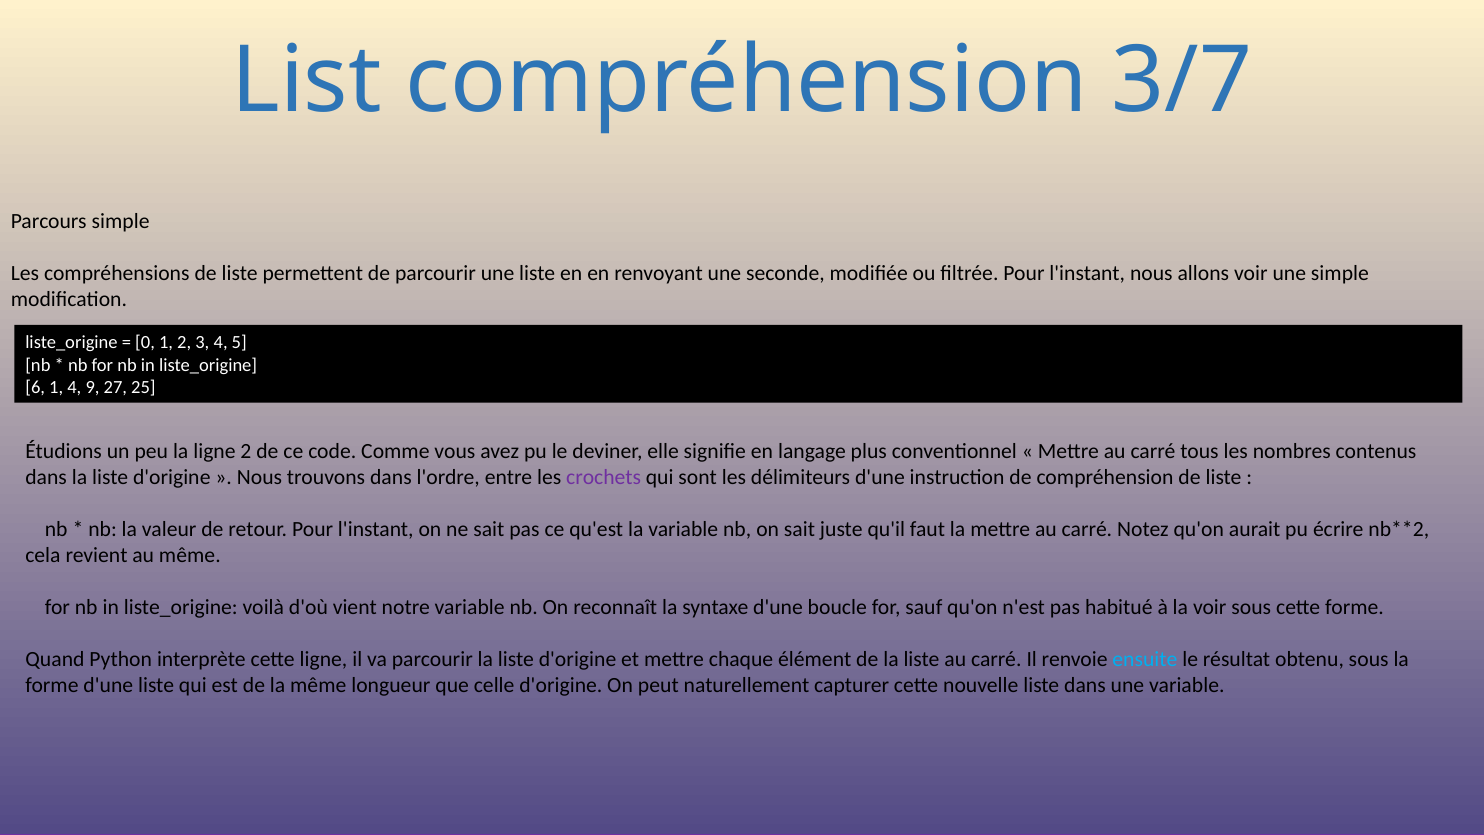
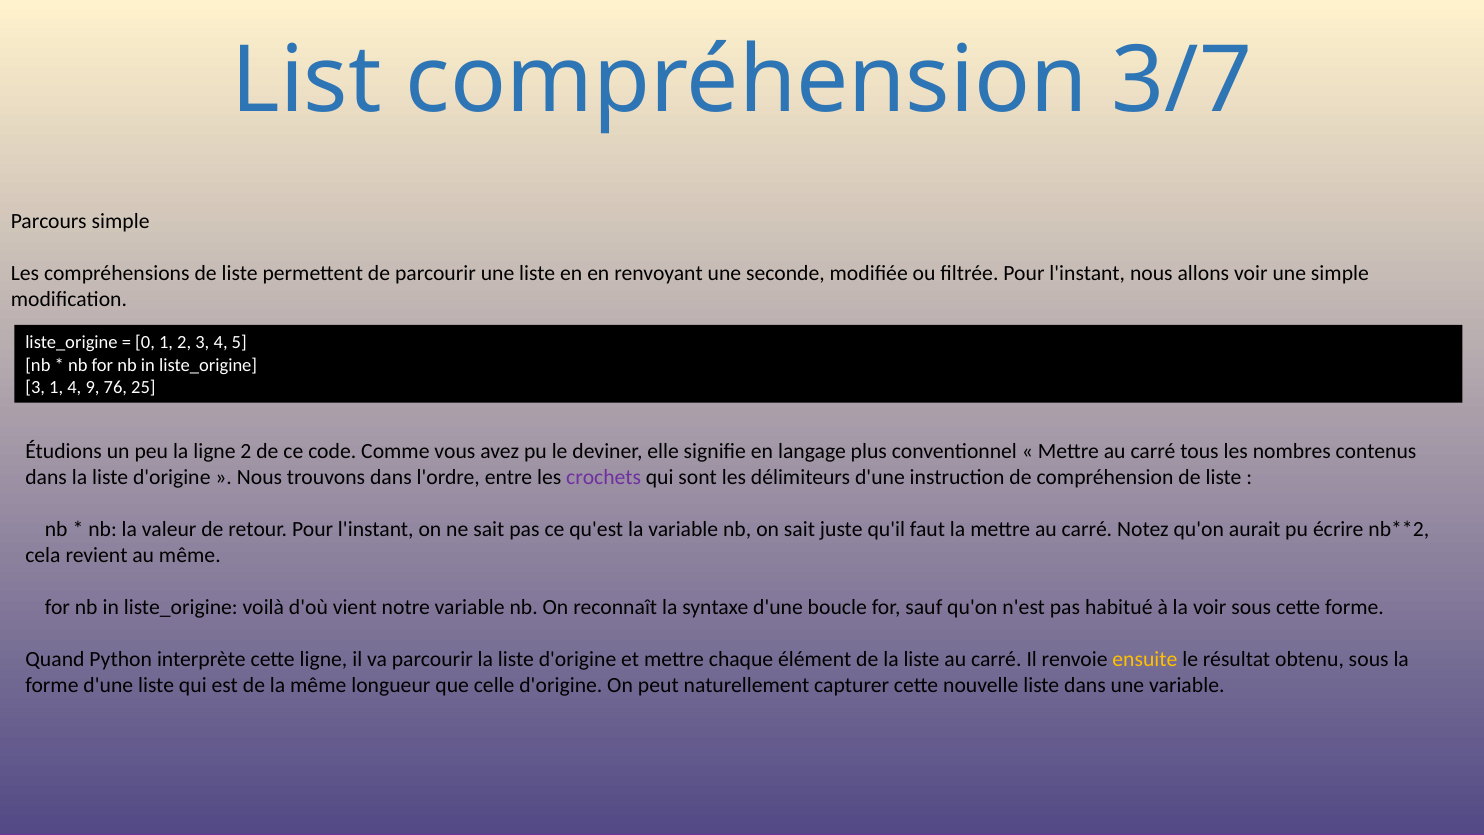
6: 6 -> 3 (35, 387)
27: 27 -> 76 (115, 387)
ensuite colour: light blue -> yellow (1145, 659)
